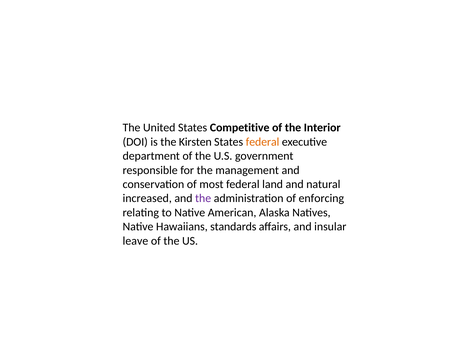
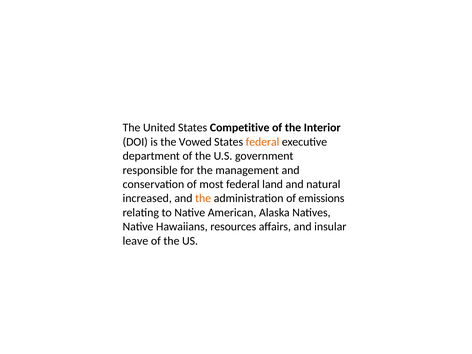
Kirsten: Kirsten -> Vowed (195, 142)
the colour: purple -> orange (203, 198)
enforcing: enforcing -> emissions (321, 198)
standards: standards -> resources (233, 227)
